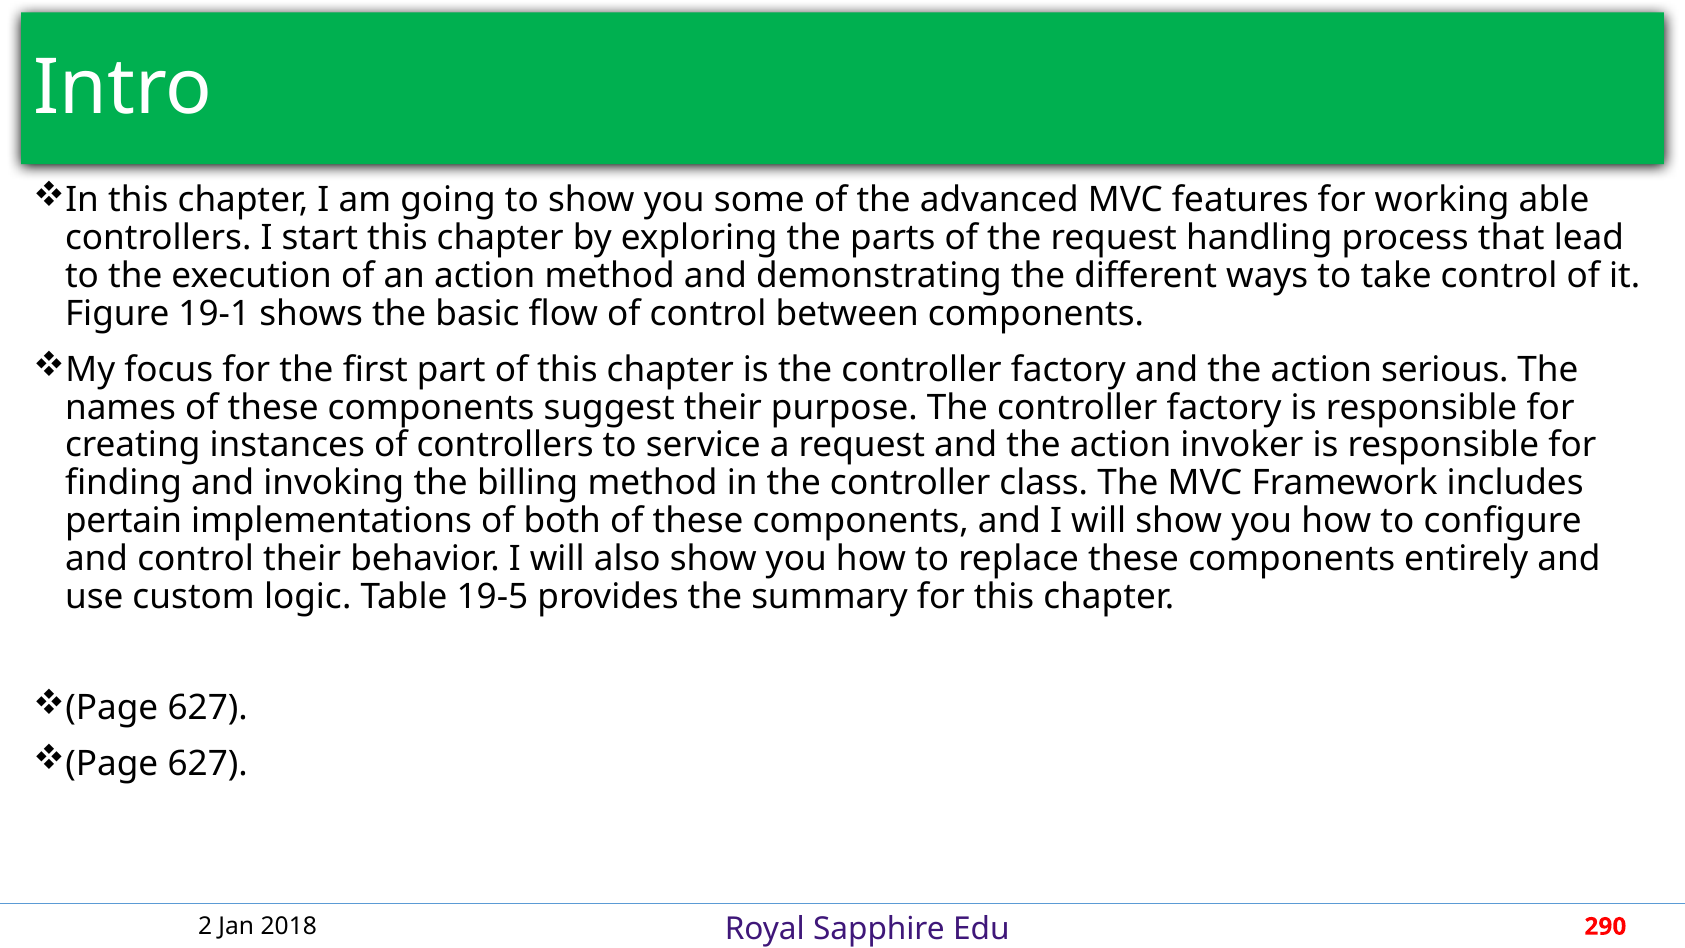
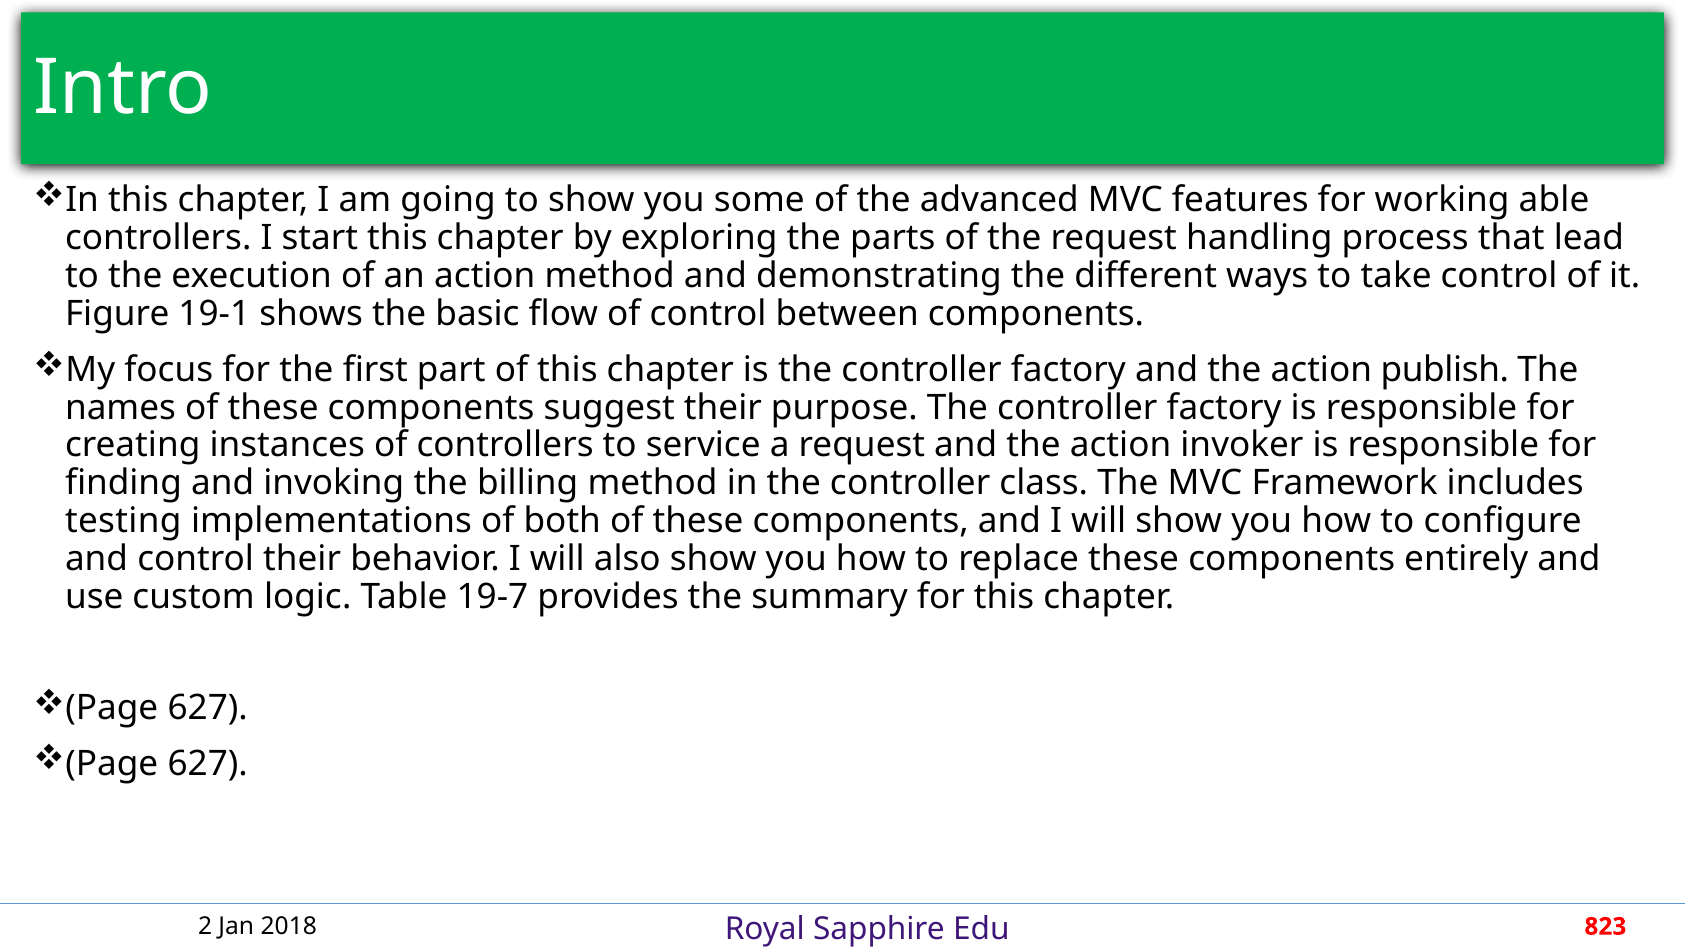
serious: serious -> publish (1445, 369)
pertain: pertain -> testing (123, 521)
19-5: 19-5 -> 19-7 (492, 597)
290: 290 -> 823 (1605, 926)
